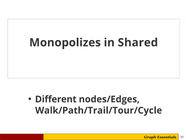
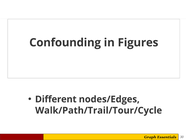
Monopolizes: Monopolizes -> Confounding (65, 42)
Shared: Shared -> Figures (138, 42)
